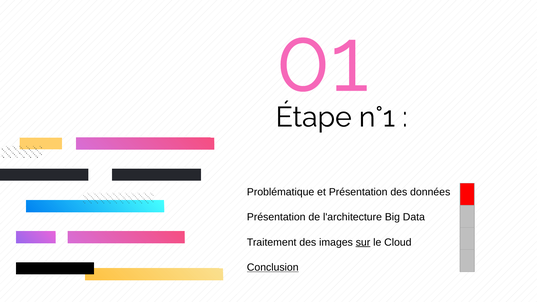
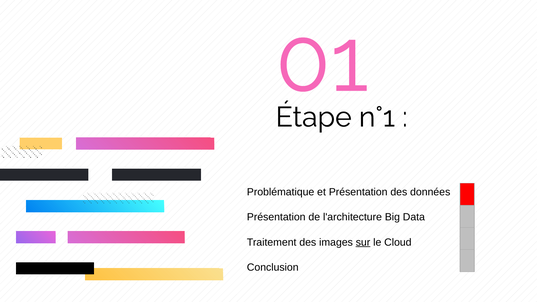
Conclusion underline: present -> none (273, 267)
